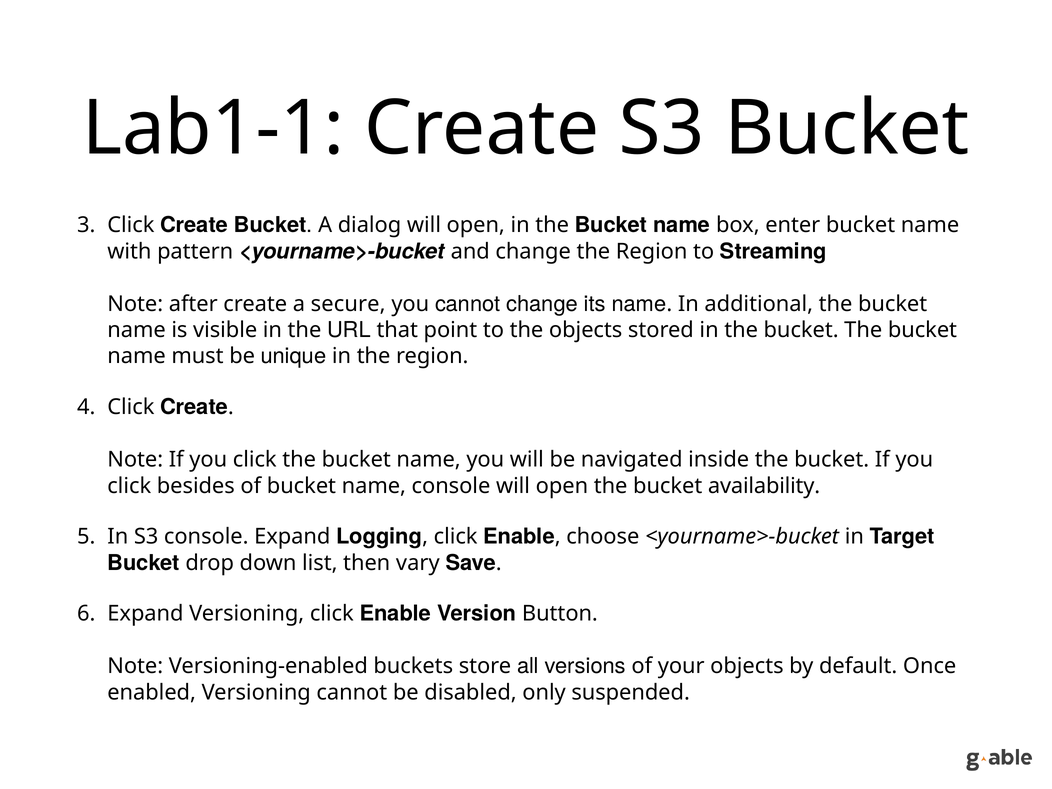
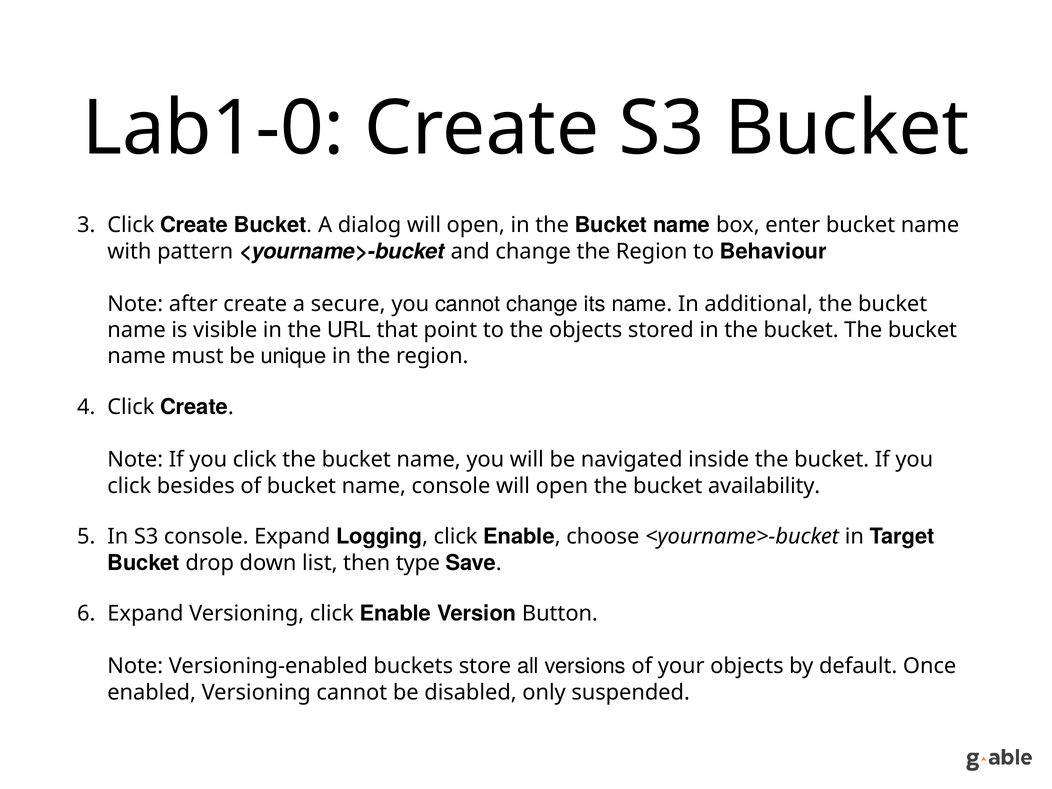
Lab1-1: Lab1-1 -> Lab1-0 (213, 129)
Streaming: Streaming -> Behaviour (773, 251)
vary: vary -> type (418, 563)
